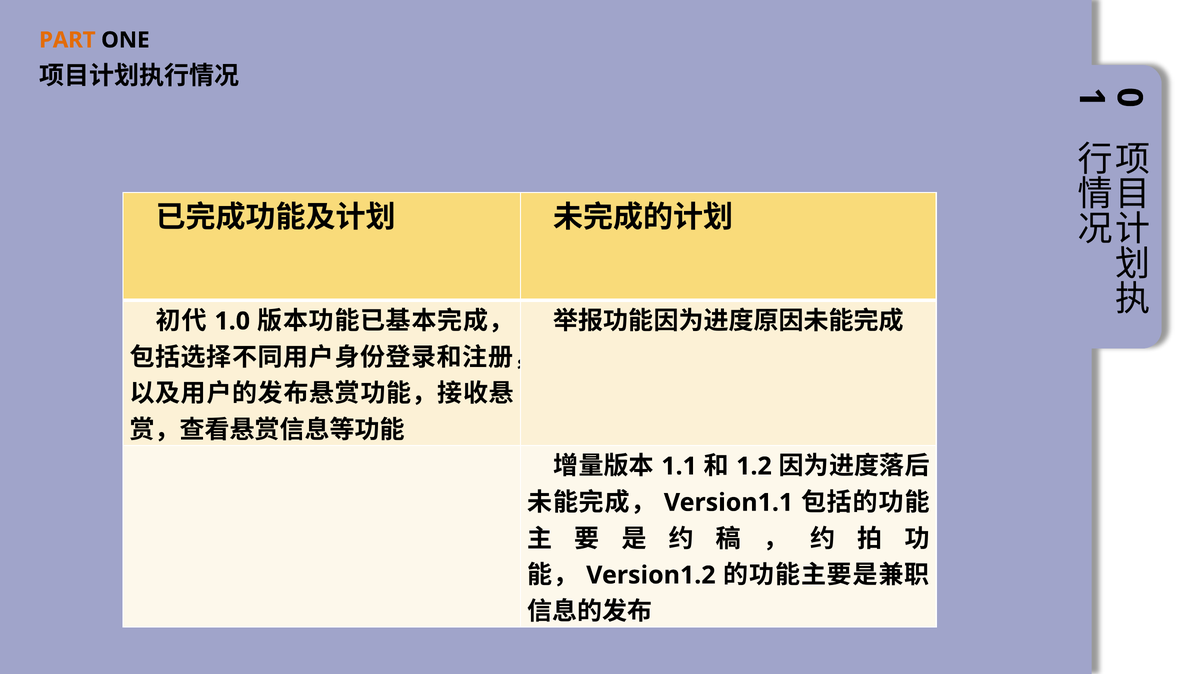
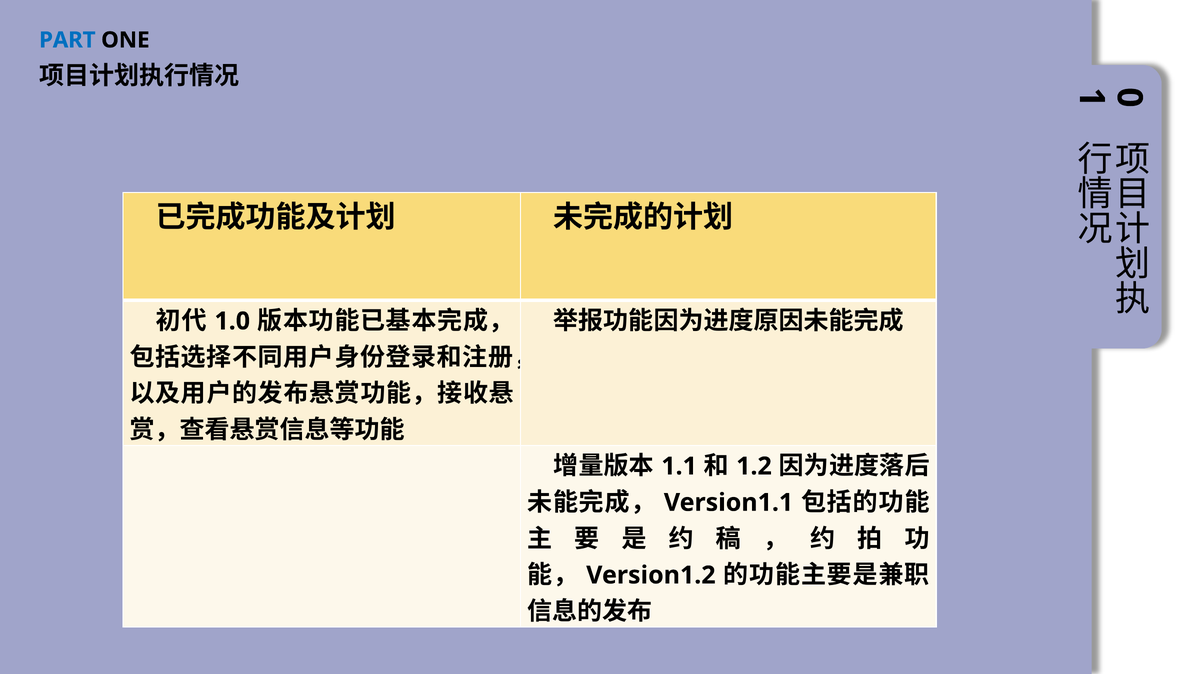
PART colour: orange -> blue (67, 40)
